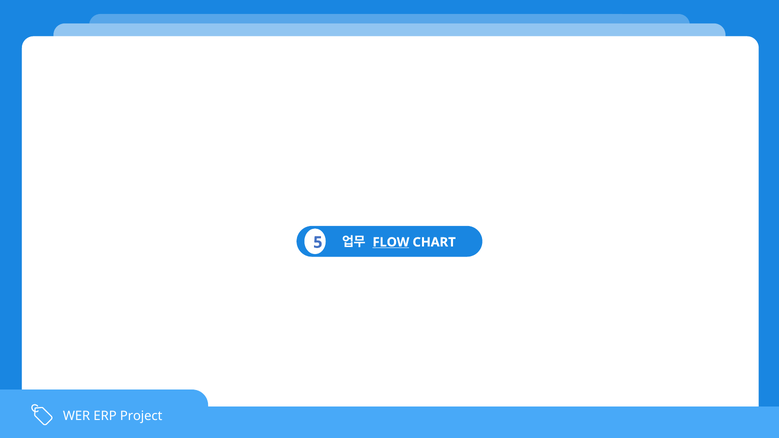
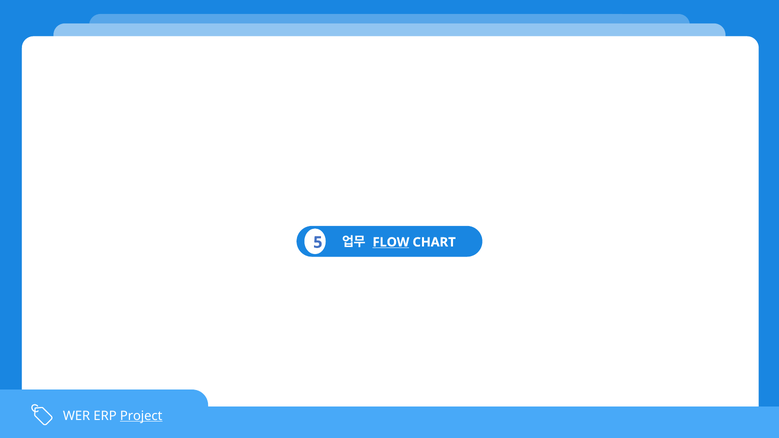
Project underline: none -> present (141, 416)
